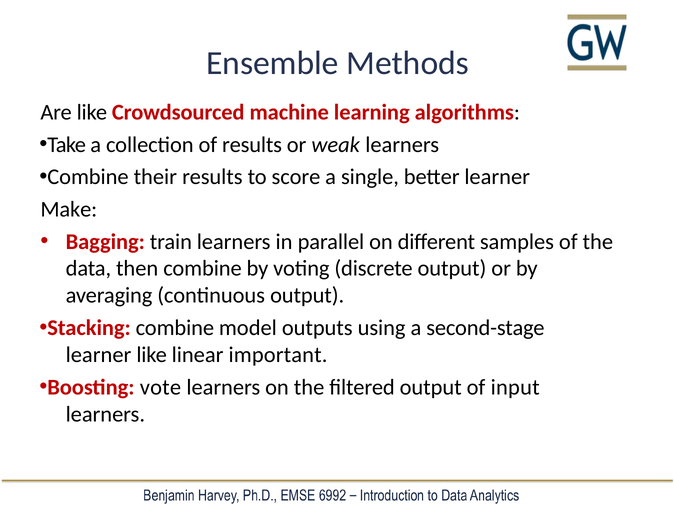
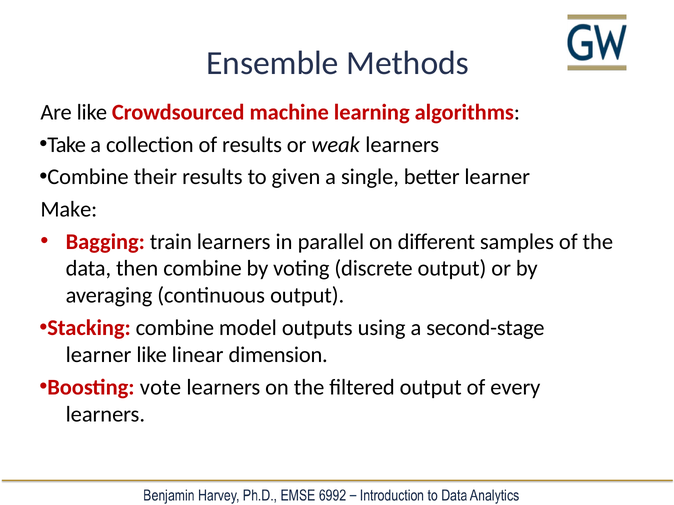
score: score -> given (296, 177)
important: important -> dimension (278, 355)
input: input -> every (515, 388)
